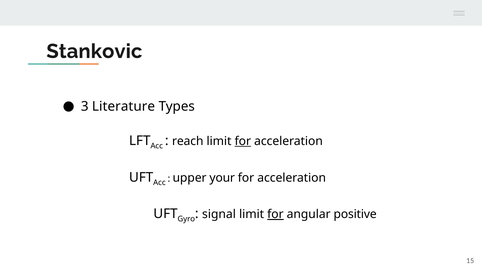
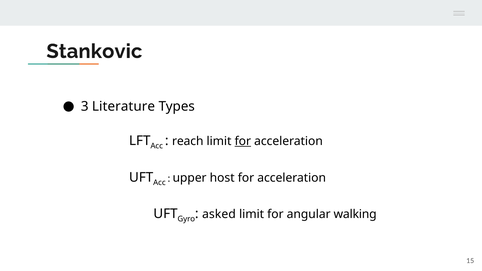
your: your -> host (222, 178)
signal: signal -> asked (219, 214)
for underline: present -> none (275, 214)
positive: positive -> walking (355, 214)
